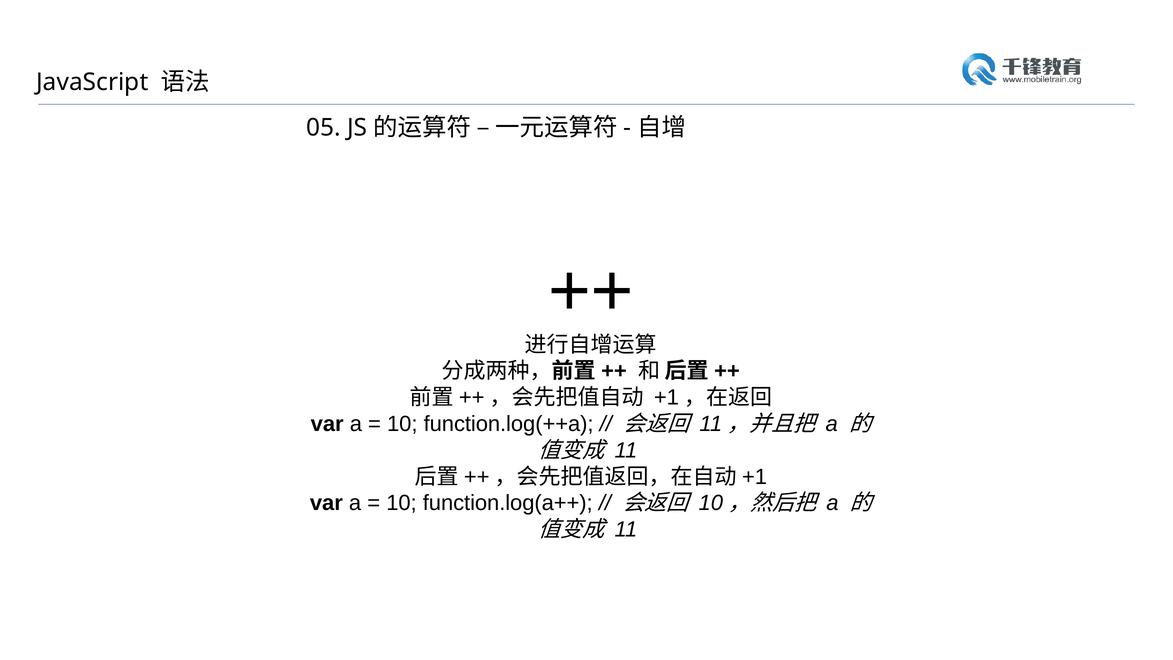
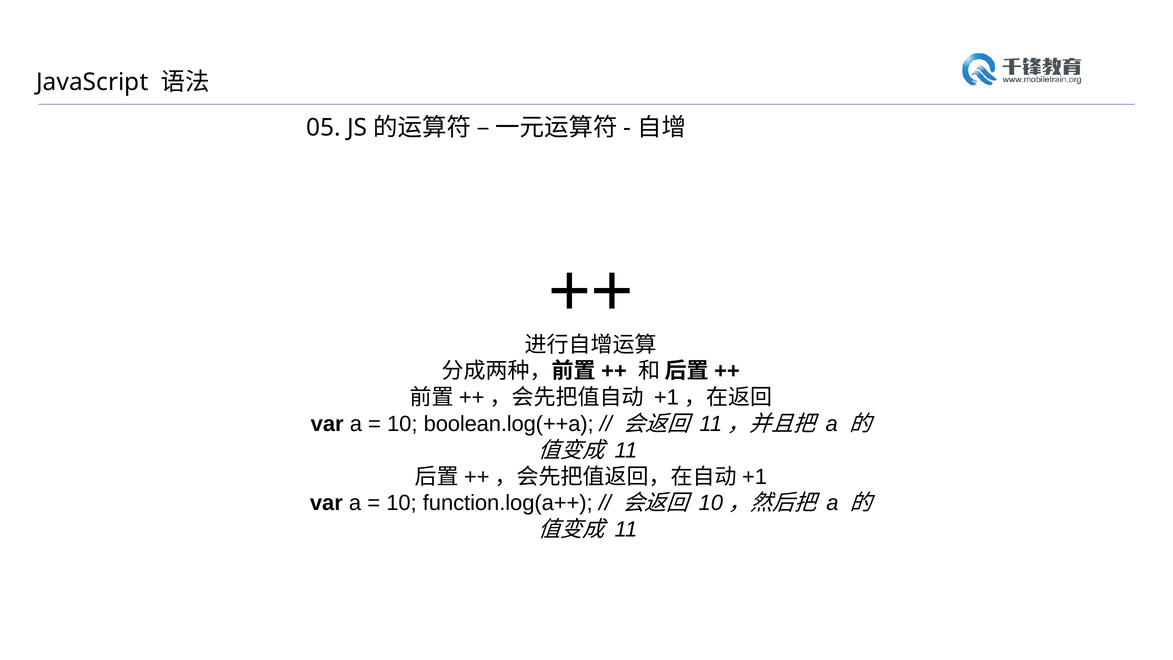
function.log(++a: function.log(++a -> boolean.log(++a (509, 424)
